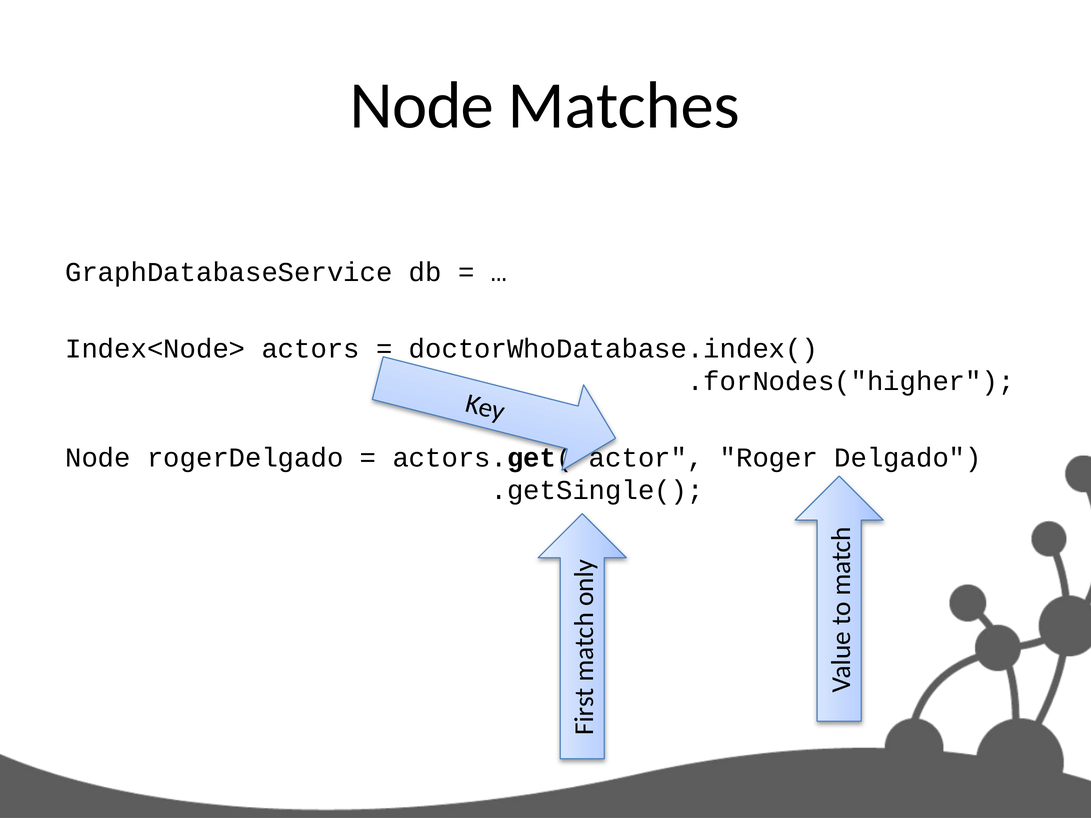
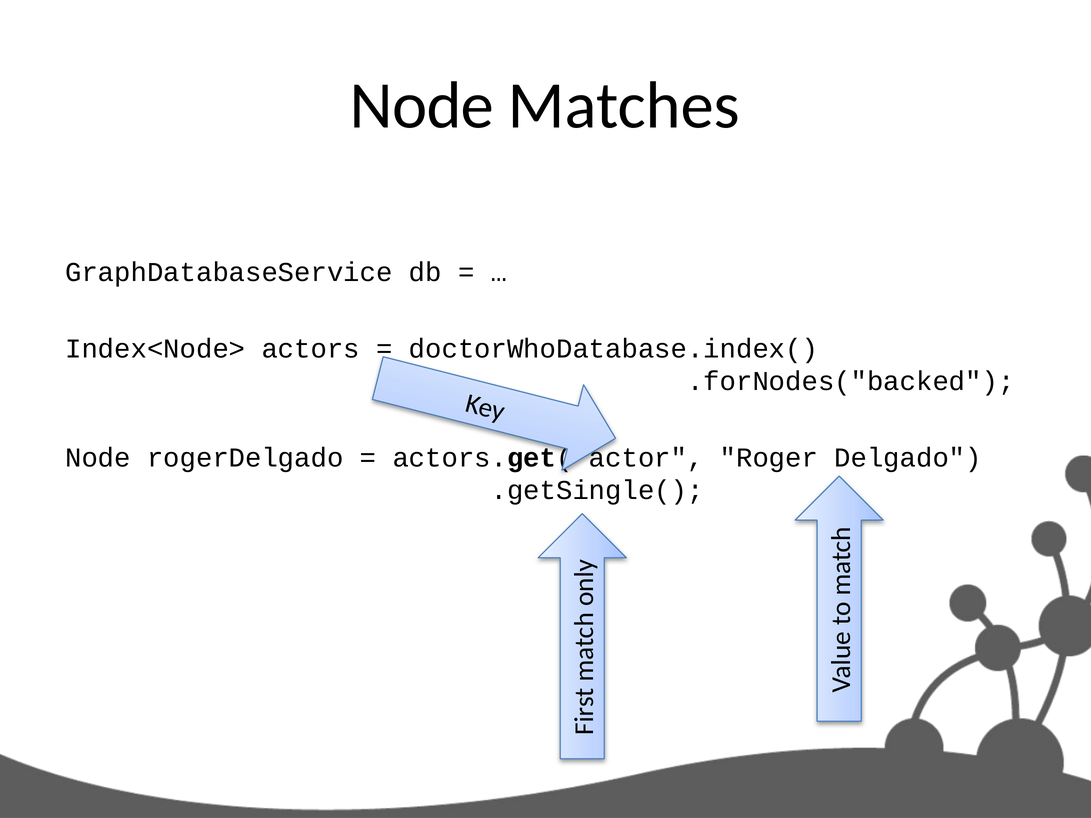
.forNodes("higher: .forNodes("higher -> .forNodes("backed (851, 381)
